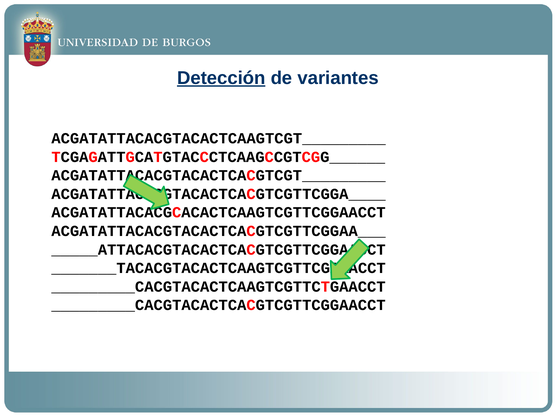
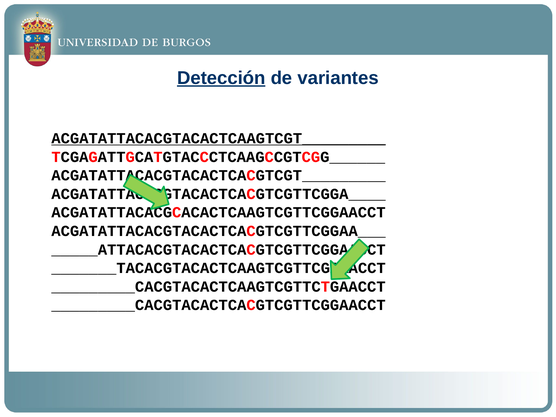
ACGATATTACACGTACACTCAAGTCGT_________ underline: none -> present (219, 138)
